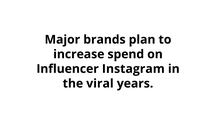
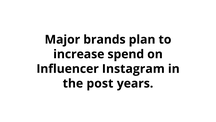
viral: viral -> post (100, 83)
